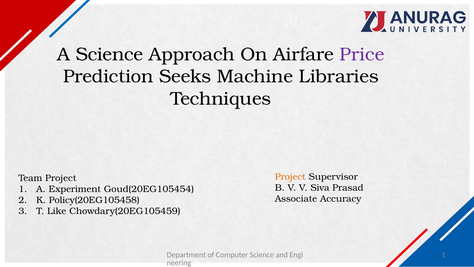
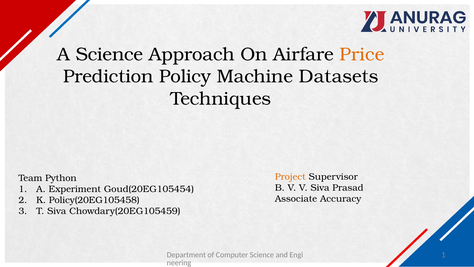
Price colour: purple -> orange (362, 54)
Seeks: Seeks -> Policy (185, 76)
Libraries: Libraries -> Datasets (339, 76)
Team Project: Project -> Python (61, 178)
T Like: Like -> Siva (57, 211)
